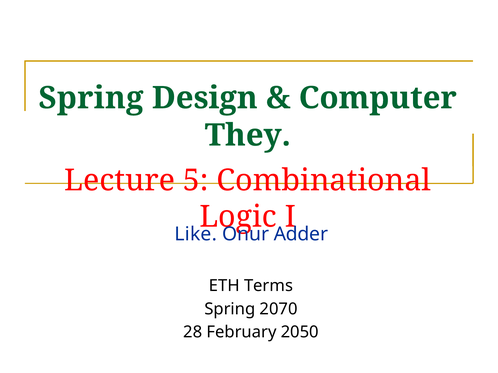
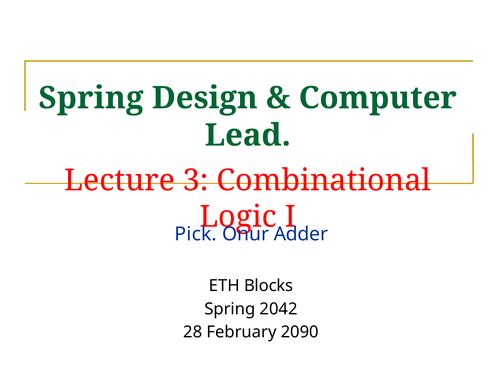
They: They -> Lead (248, 135)
5: 5 -> 3 (196, 181)
Like: Like -> Pick (196, 234)
Terms: Terms -> Blocks (269, 286)
2070: 2070 -> 2042 (279, 309)
2050: 2050 -> 2090 (300, 333)
